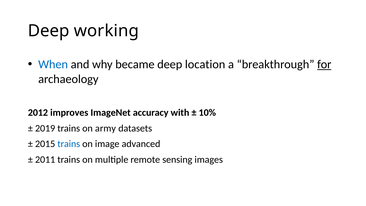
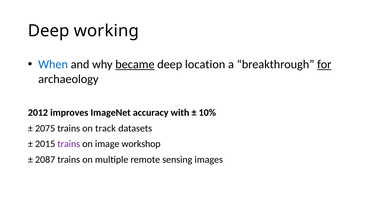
became underline: none -> present (135, 64)
2019: 2019 -> 2075 (45, 128)
army: army -> track (105, 128)
trains colour: blue -> purple (69, 144)
advanced: advanced -> workshop (141, 144)
2011: 2011 -> 2087 (45, 160)
